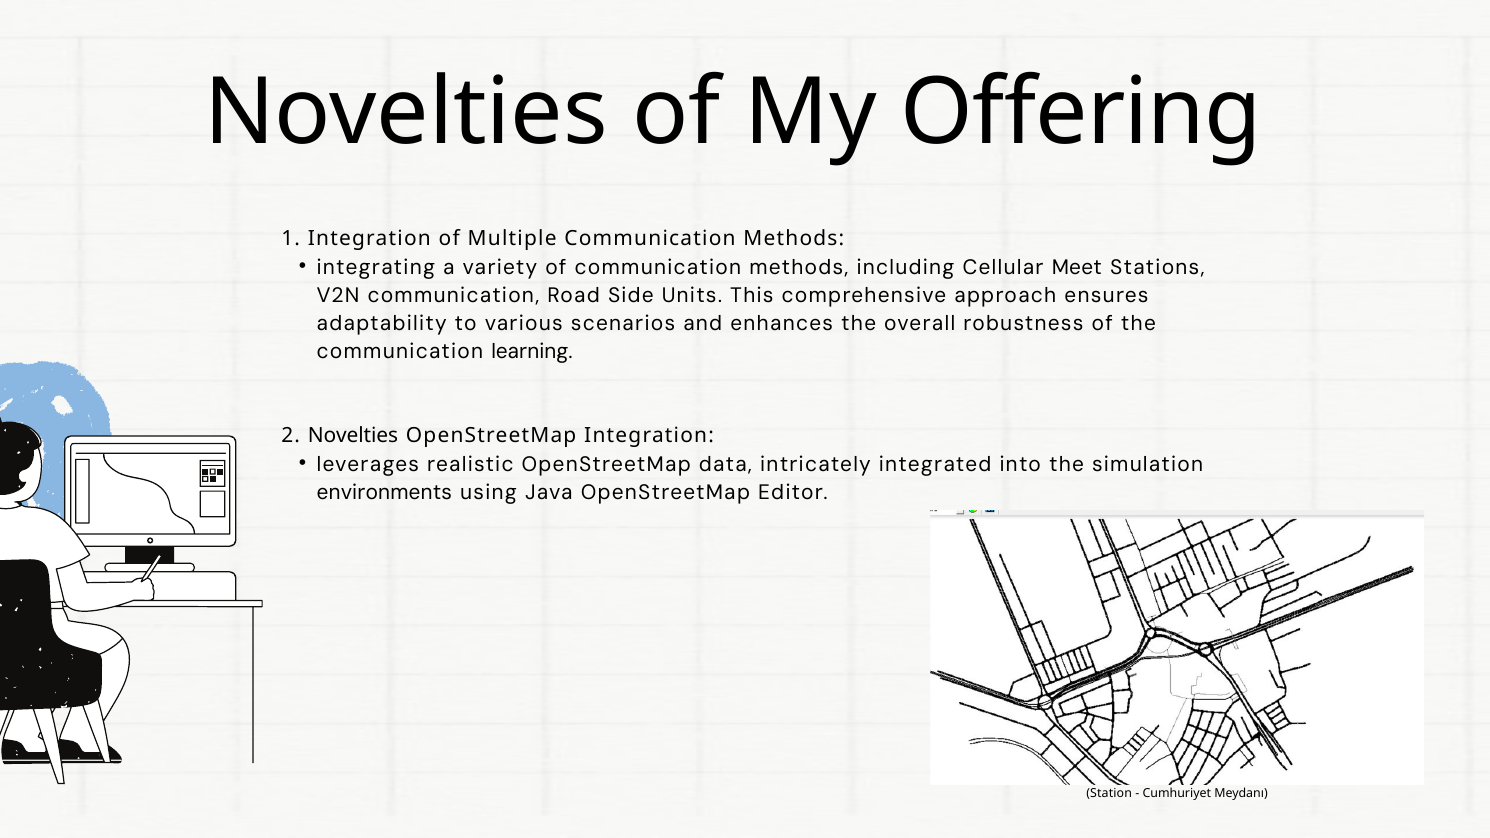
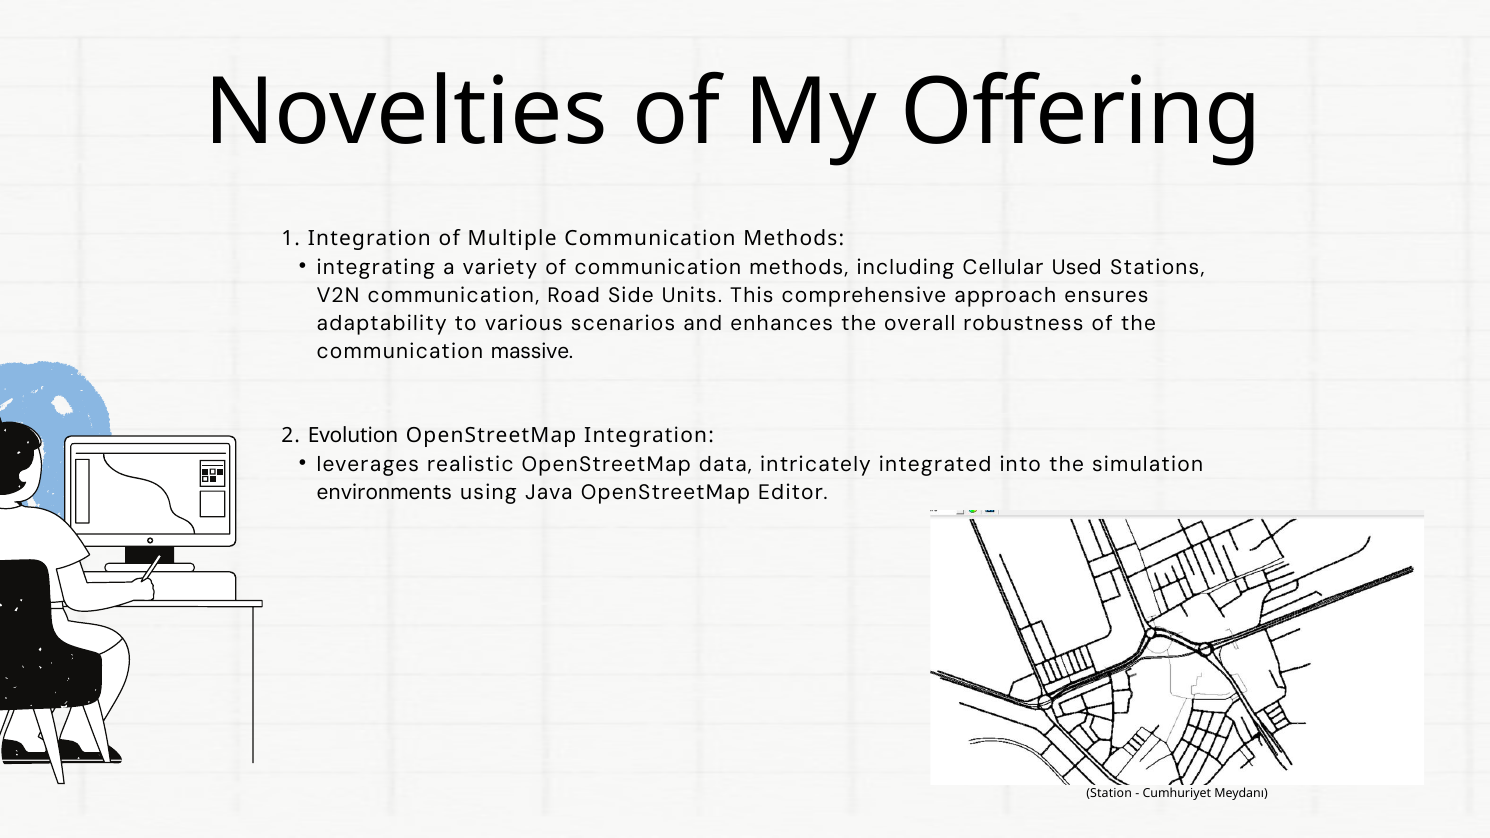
Meet: Meet -> Used (1077, 267)
learning: learning -> massive (532, 352)
2 Novelties: Novelties -> Evolution (353, 436)
